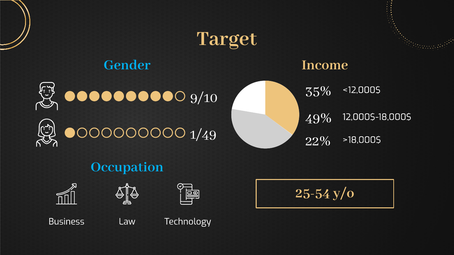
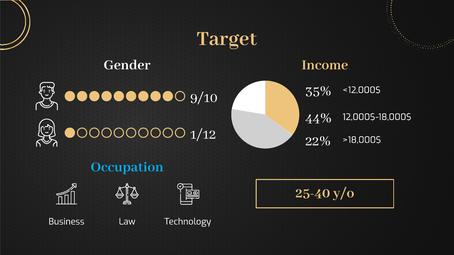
Gender colour: light blue -> white (127, 65)
49%: 49% -> 44% (319, 118)
1/49: 1/49 -> 1/12 (203, 134)
25-54: 25-54 -> 25-40 (313, 193)
